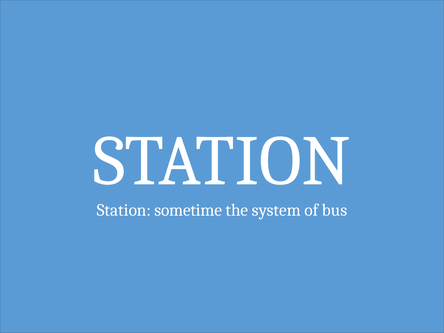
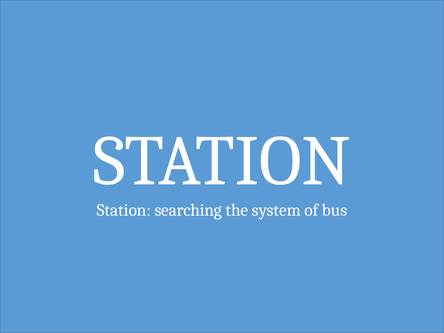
sometime: sometime -> searching (188, 210)
